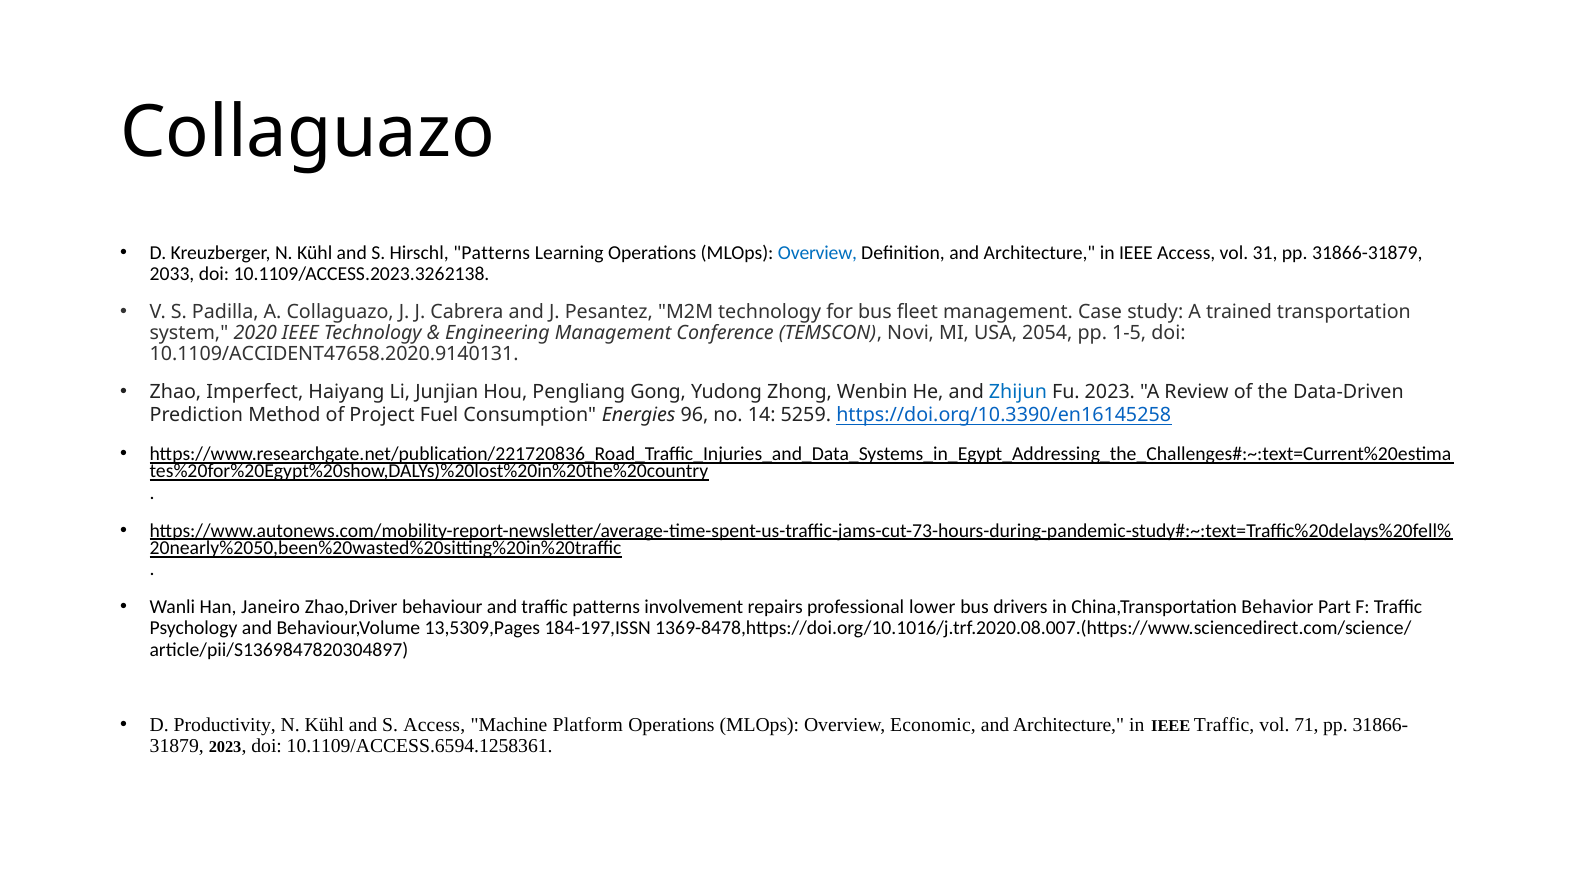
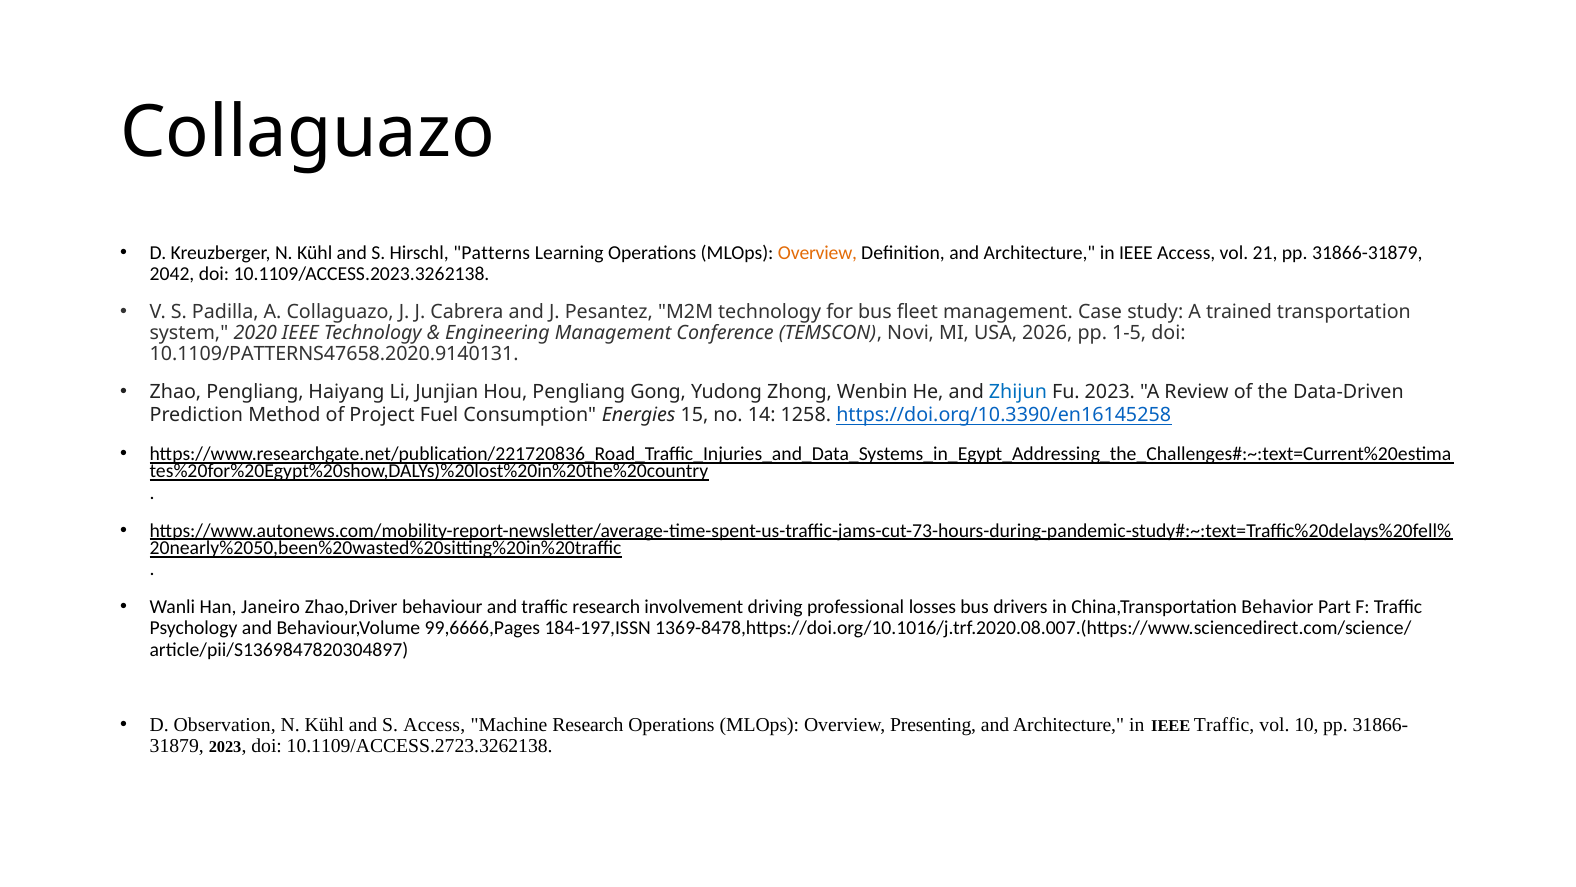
Overview colour: blue -> orange (818, 252)
31: 31 -> 21 (1265, 252)
2033: 2033 -> 2042 (172, 274)
2054: 2054 -> 2026 (1047, 333)
10.1109/ACCIDENT47658.2020.9140131: 10.1109/ACCIDENT47658.2020.9140131 -> 10.1109/PATTERNS47658.2020.9140131 (334, 354)
Zhao Imperfect: Imperfect -> Pengliang (255, 392)
96: 96 -> 15 (694, 415)
5259: 5259 -> 1258 (806, 415)
traffic patterns: patterns -> research (606, 607)
repairs: repairs -> driving (775, 607)
lower: lower -> losses (932, 607)
13,5309,Pages: 13,5309,Pages -> 99,6666,Pages (482, 628)
Productivity: Productivity -> Observation (225, 725)
Machine Platform: Platform -> Research (588, 725)
Economic: Economic -> Presenting (933, 725)
71: 71 -> 10 (1306, 725)
10.1109/ACCESS.6594.1258361: 10.1109/ACCESS.6594.1258361 -> 10.1109/ACCESS.2723.3262138 (420, 746)
